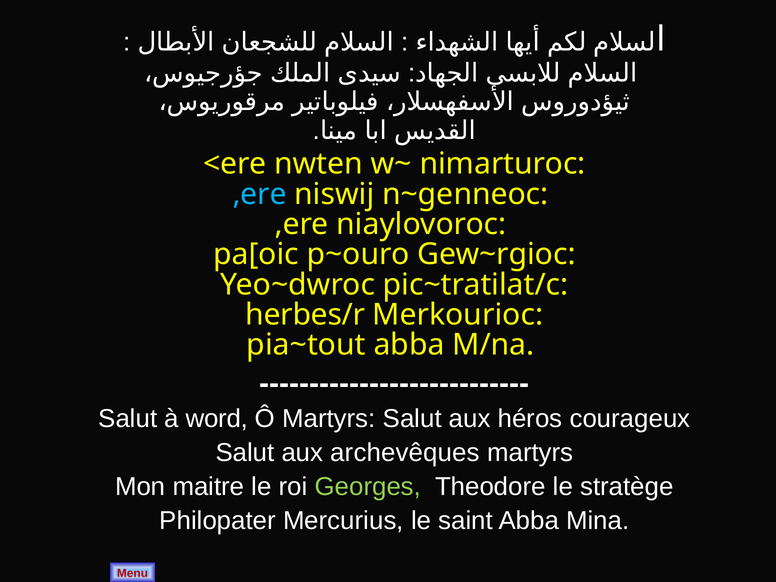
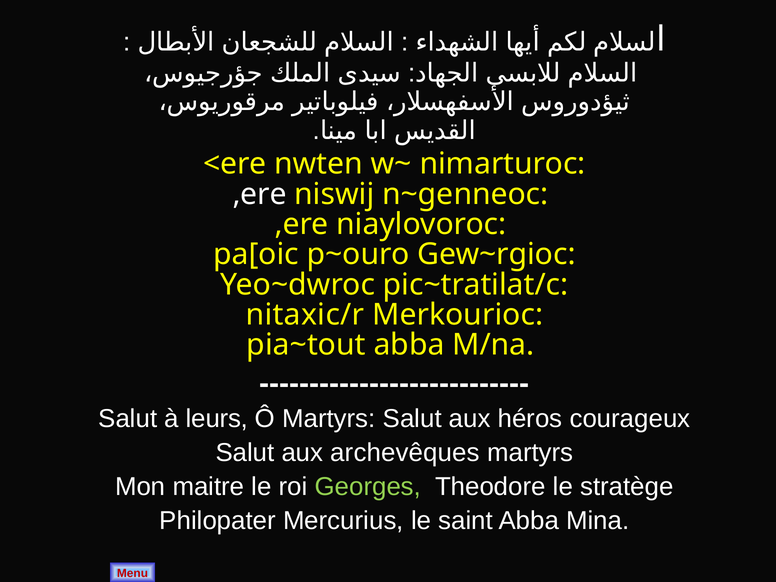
,ere colour: light blue -> white (260, 194)
herbes/r: herbes/r -> nitaxic/r (305, 315)
word: word -> leurs (217, 419)
